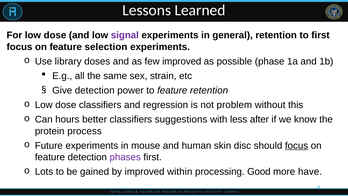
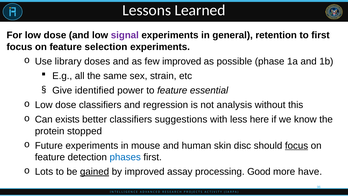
Give detection: detection -> identified (95, 90)
feature retention: retention -> essential (209, 90)
problem: problem -> analysis (234, 105)
hours: hours -> exists (67, 119)
after: after -> here (259, 119)
process: process -> stopped (85, 131)
phases colour: purple -> blue (125, 157)
gained underline: none -> present (95, 172)
within: within -> assay (180, 172)
